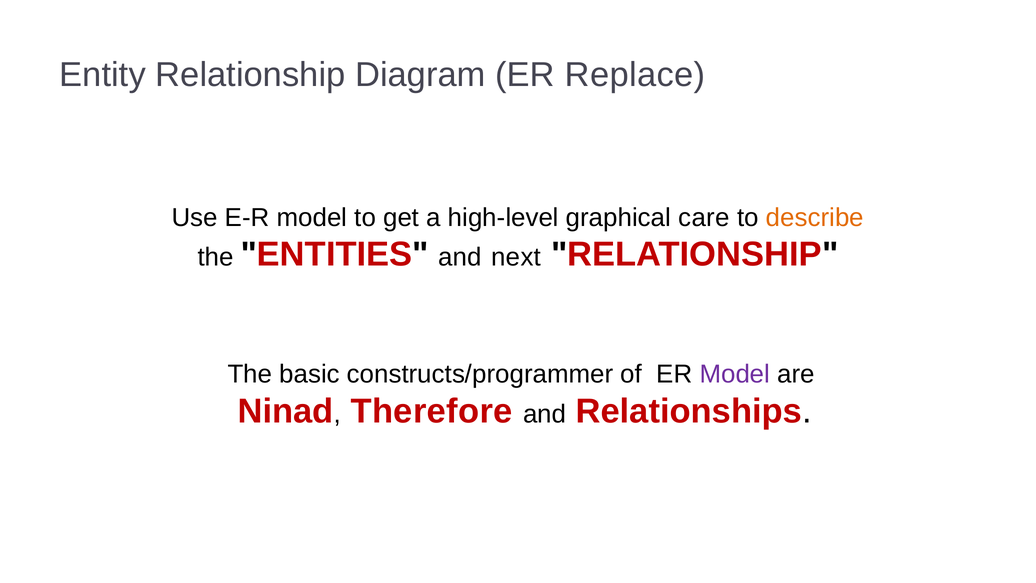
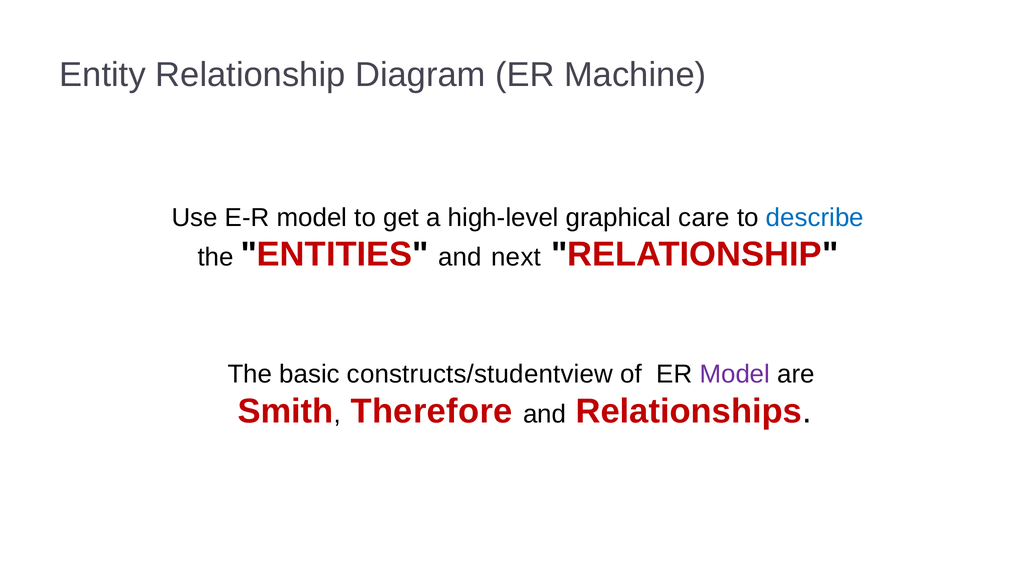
Replace: Replace -> Machine (635, 75)
describe colour: orange -> blue (815, 217)
constructs/programmer: constructs/programmer -> constructs/studentview (480, 374)
Ninad: Ninad -> Smith (286, 411)
